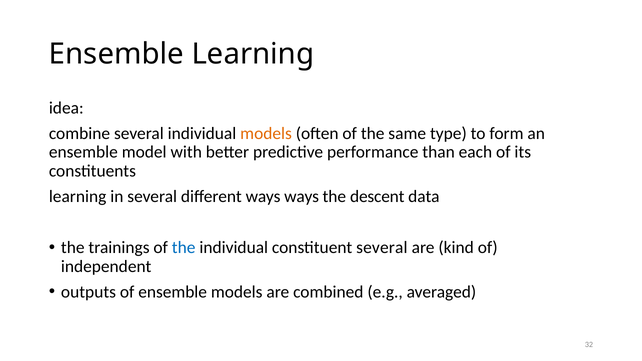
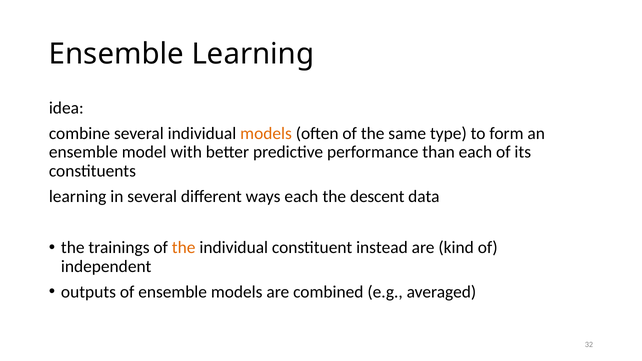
ways ways: ways -> each (301, 197)
the colour: blue -> orange (184, 248)
constituent several: several -> instead (382, 248)
